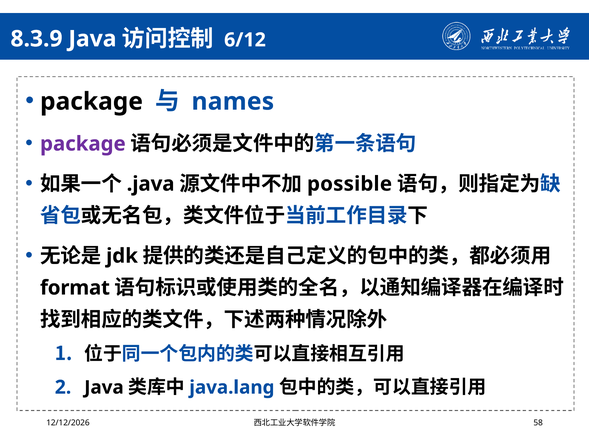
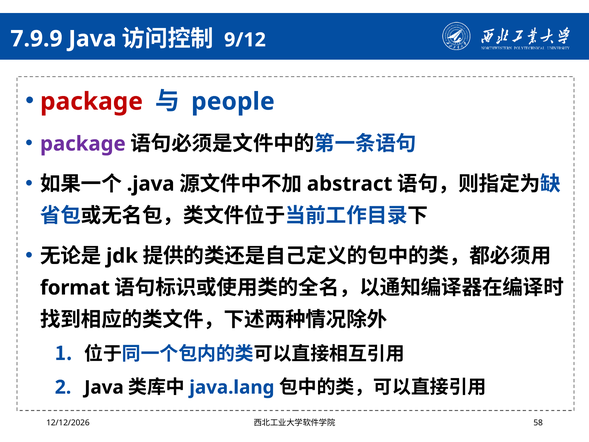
8.3.9: 8.3.9 -> 7.9.9 (36, 39)
6/12: 6/12 -> 9/12 (245, 40)
package colour: black -> red (91, 101)
names: names -> people (233, 101)
possible: possible -> abstract (350, 184)
